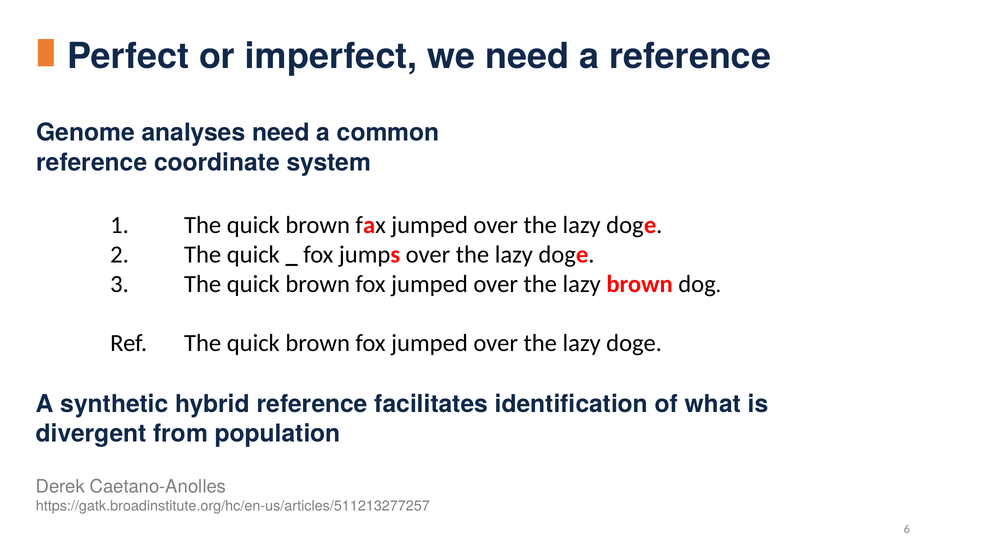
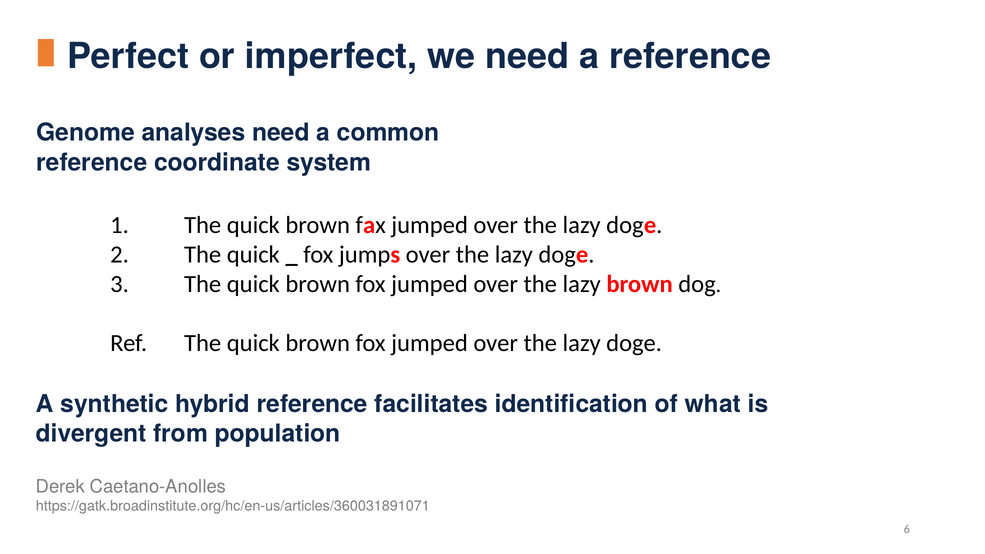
https://gatk.broadinstitute.org/hc/en-us/articles/511213277257: https://gatk.broadinstitute.org/hc/en-us/articles/511213277257 -> https://gatk.broadinstitute.org/hc/en-us/articles/360031891071 (233, 506)
